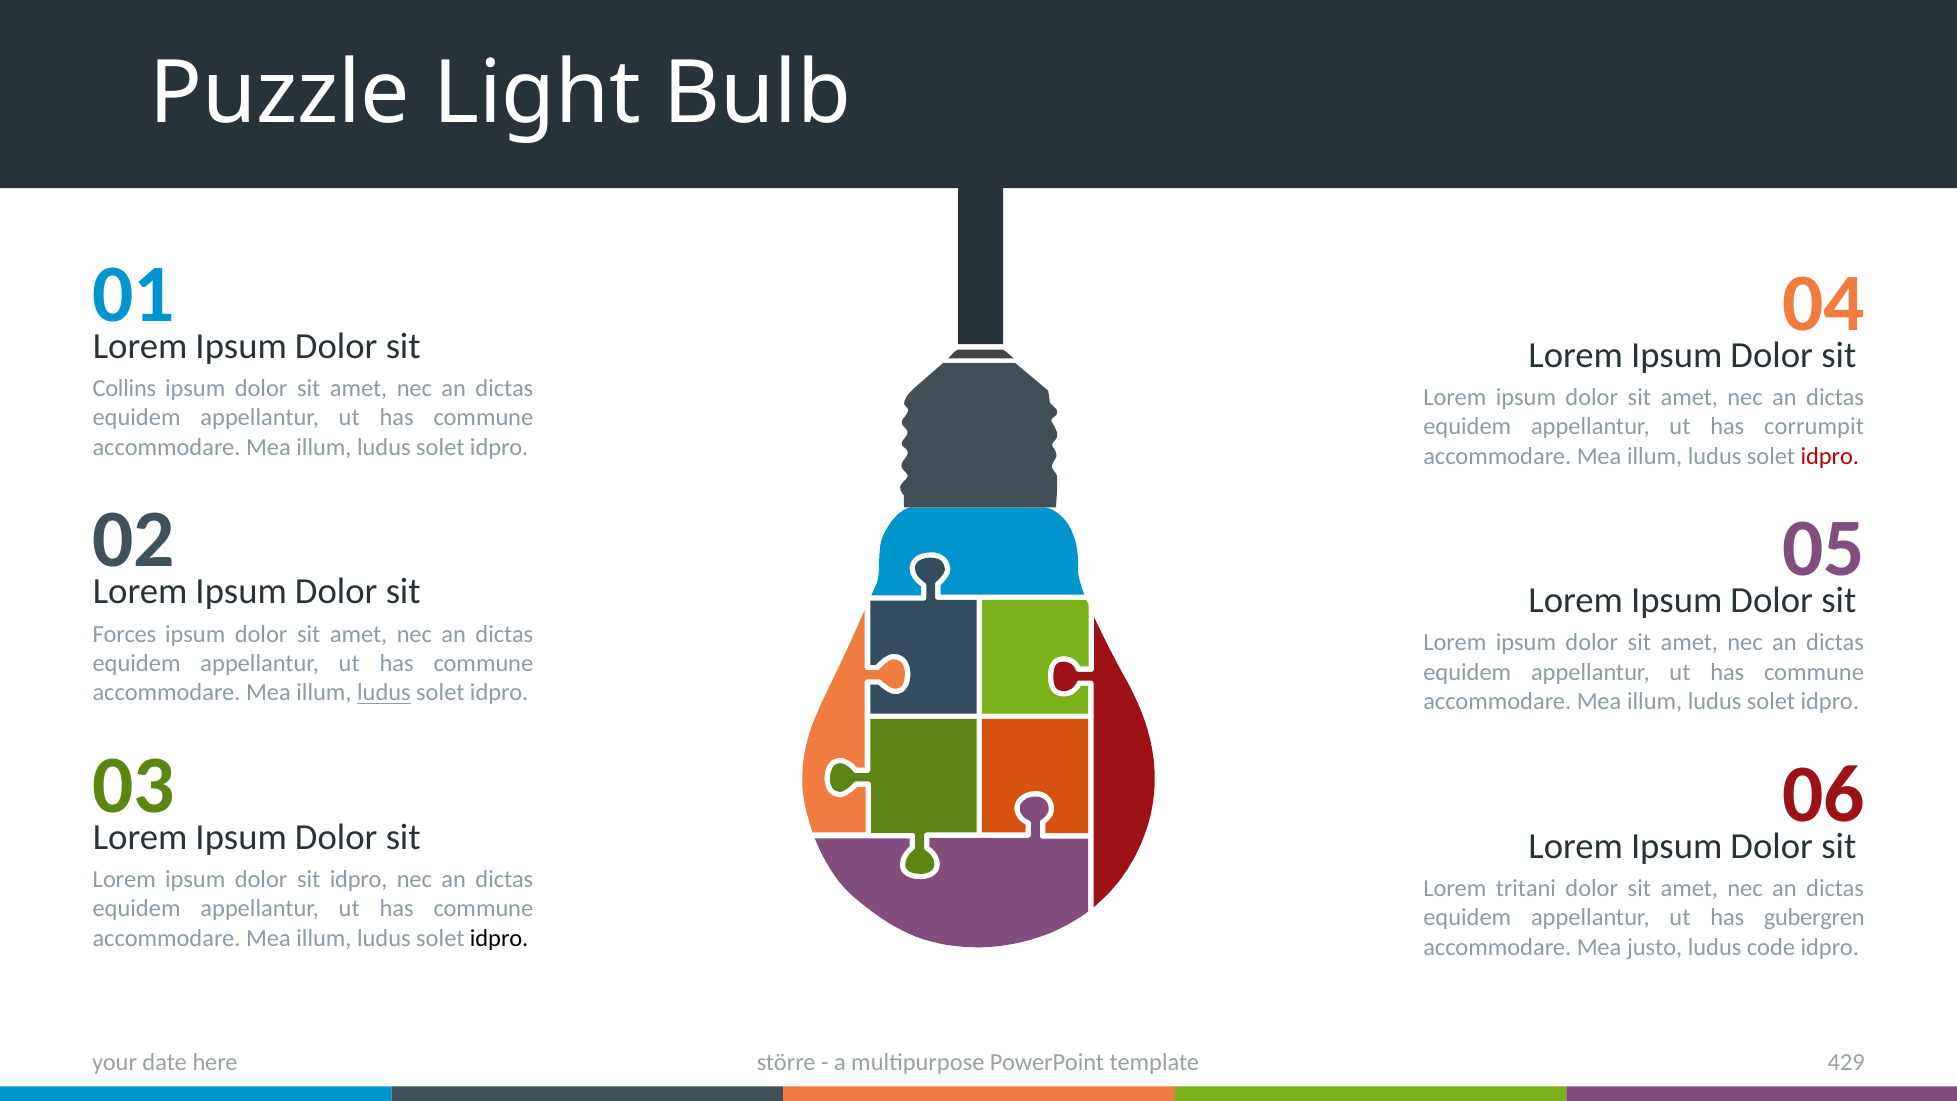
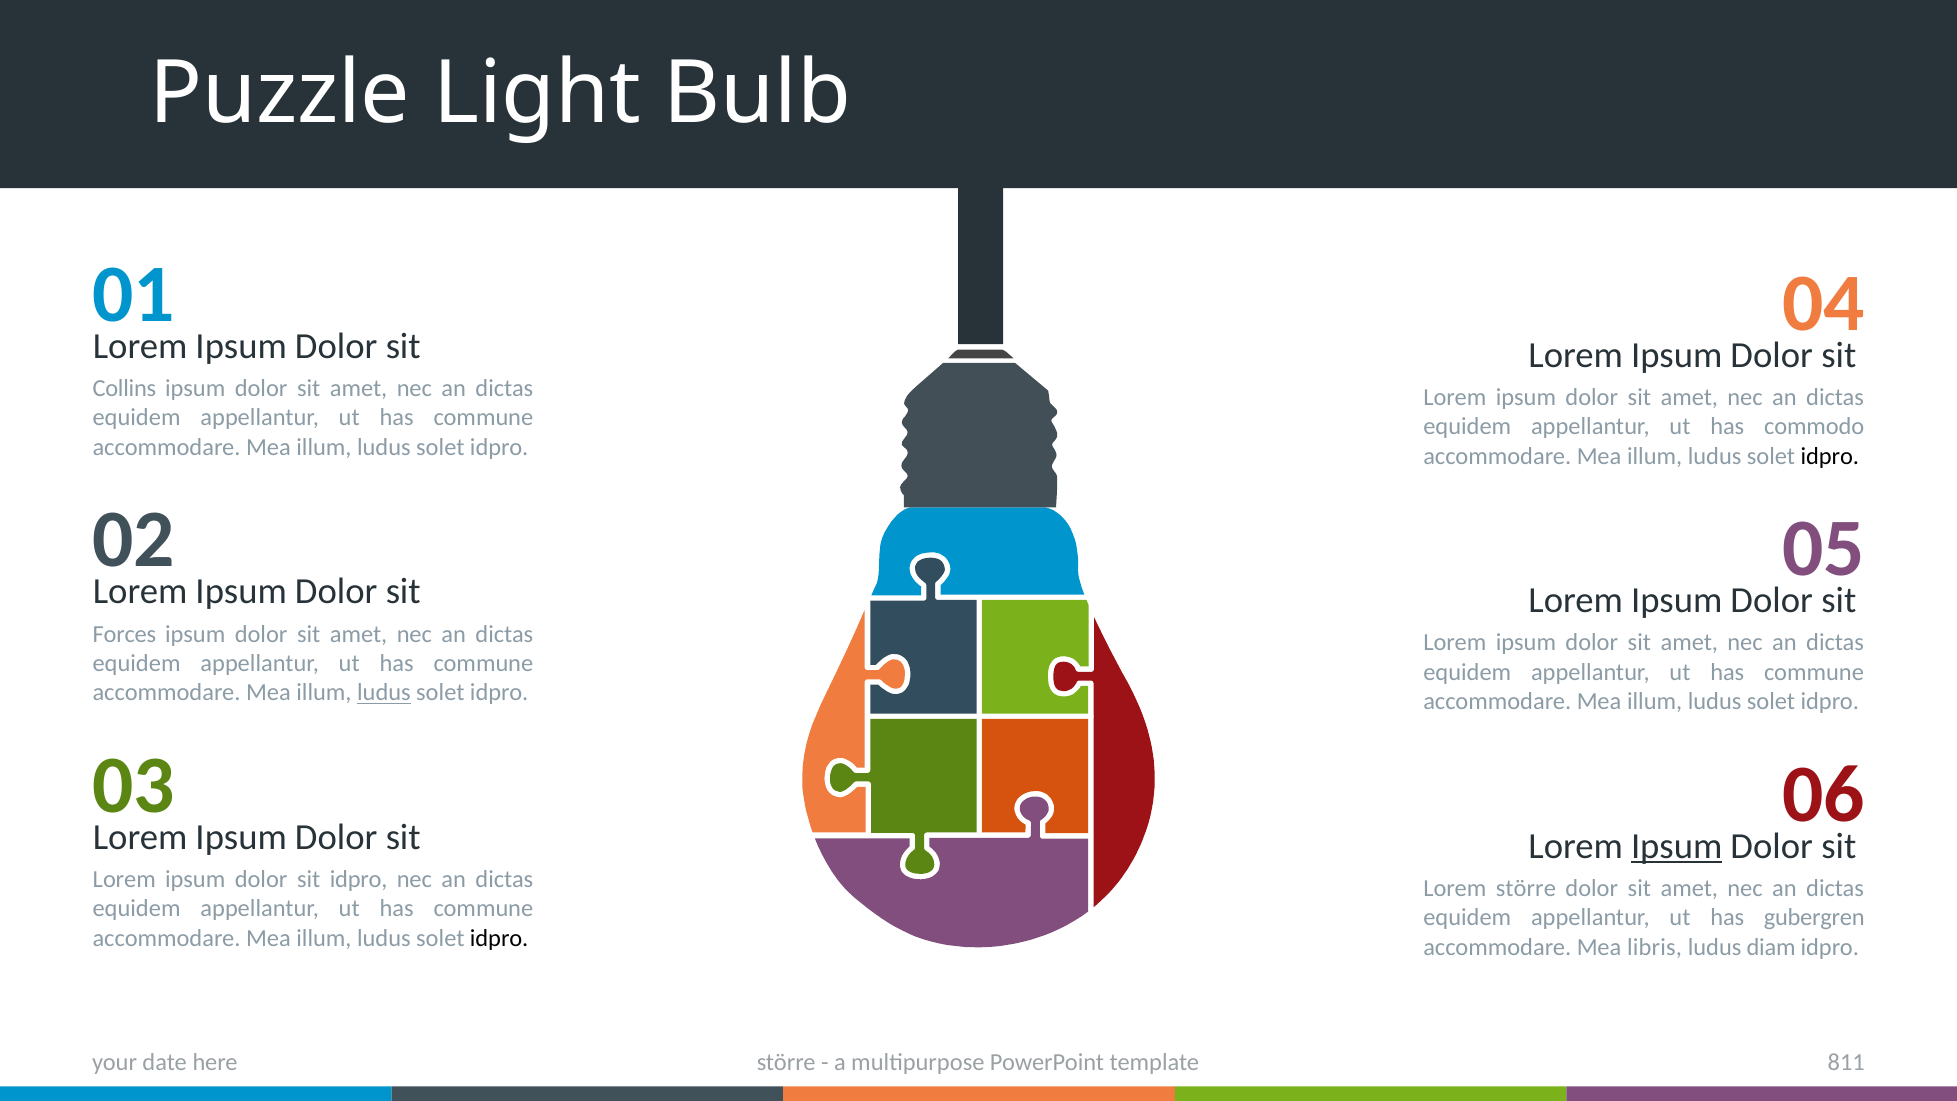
corrumpit: corrumpit -> commodo (1814, 427)
idpro colour: red -> black (1830, 456)
Ipsum underline: none -> present (1677, 846)
Lorem tritani: tritani -> större (1526, 888)
justo: justo -> libris (1655, 947)
code: code -> diam (1771, 947)
429: 429 -> 811 (1846, 1062)
